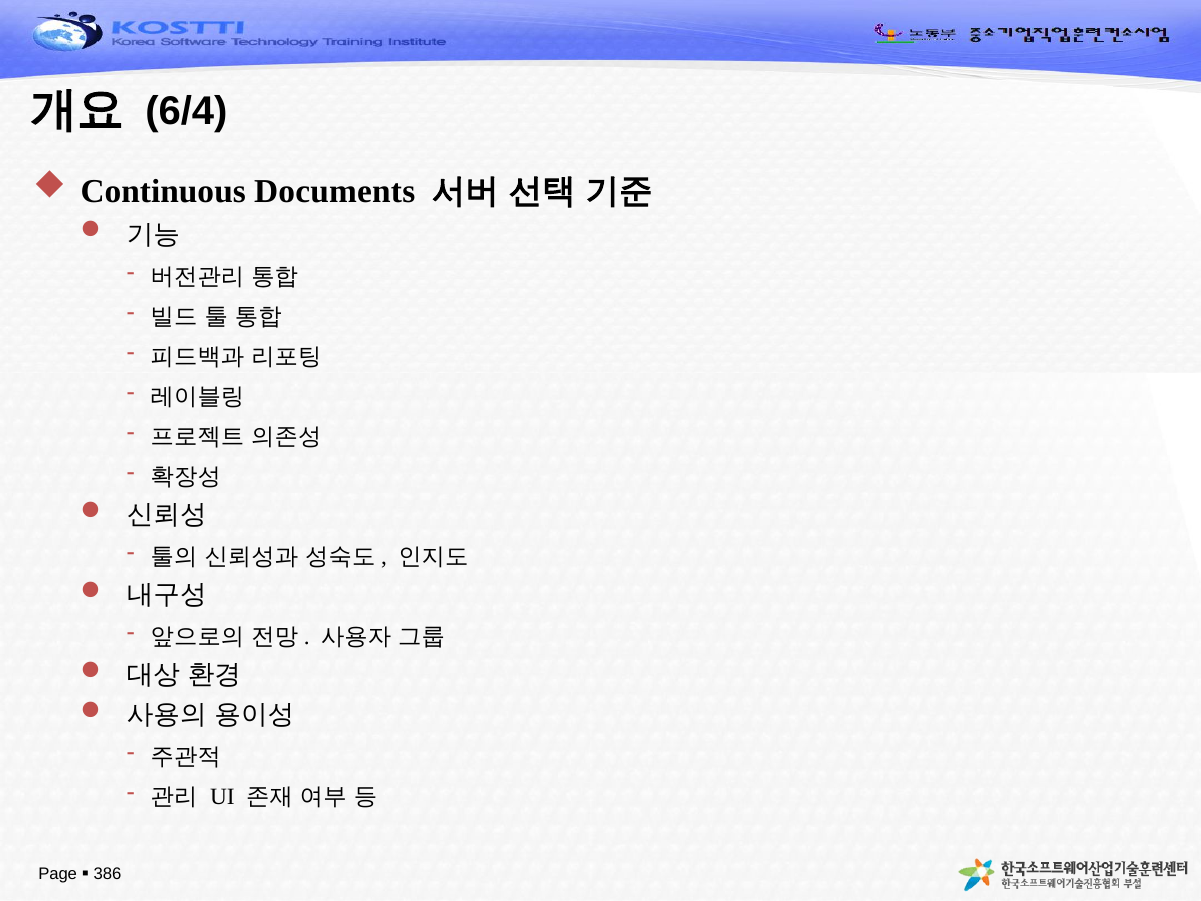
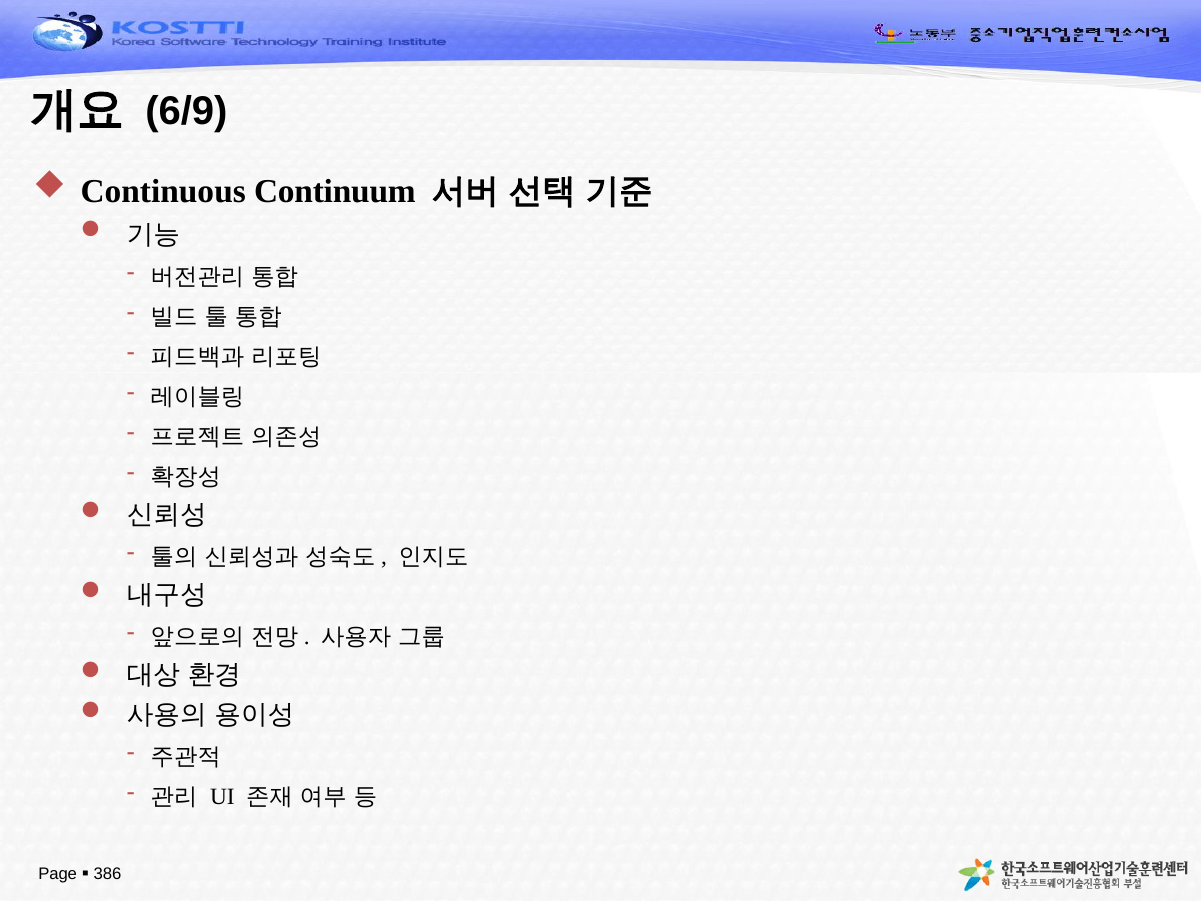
6/4: 6/4 -> 6/9 (186, 112)
Documents: Documents -> Continuum (335, 191)
